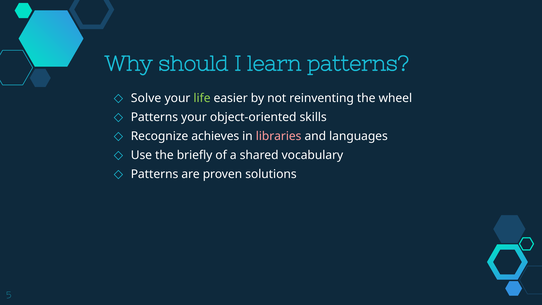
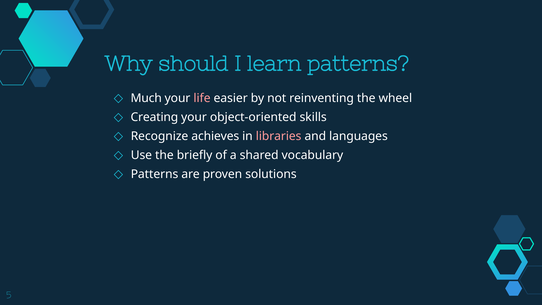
Solve: Solve -> Much (146, 98)
life colour: light green -> pink (202, 98)
Patterns: Patterns -> Creating (154, 117)
